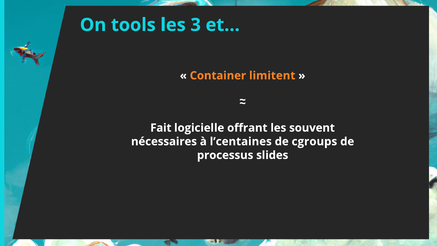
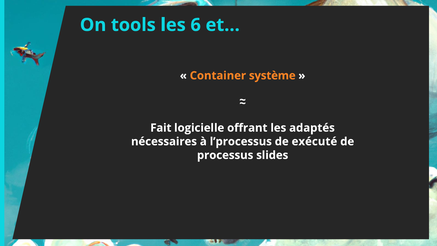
3: 3 -> 6 (196, 25)
limitent: limitent -> système (272, 76)
souvent: souvent -> adaptés (312, 128)
l’centaines: l’centaines -> l’processus (241, 141)
cgroups: cgroups -> exécuté (314, 141)
